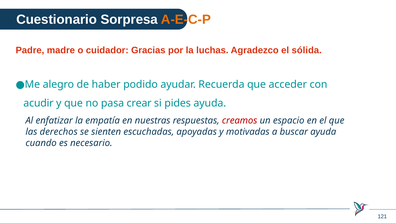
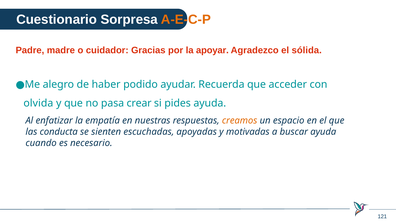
luchas: luchas -> apoyar (212, 50)
acudir: acudir -> olvida (38, 103)
creamos colour: red -> orange (240, 120)
derechos: derechos -> conducta (59, 132)
